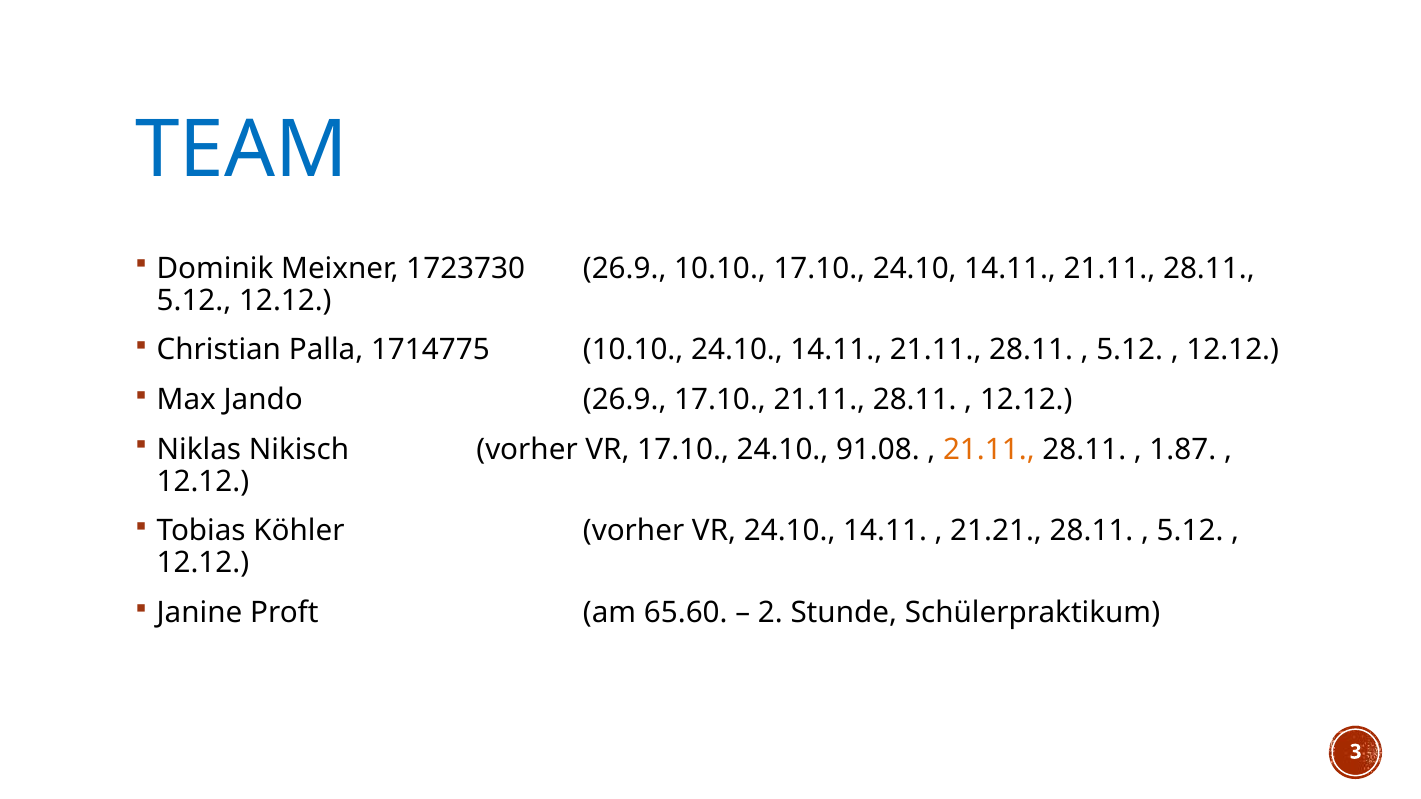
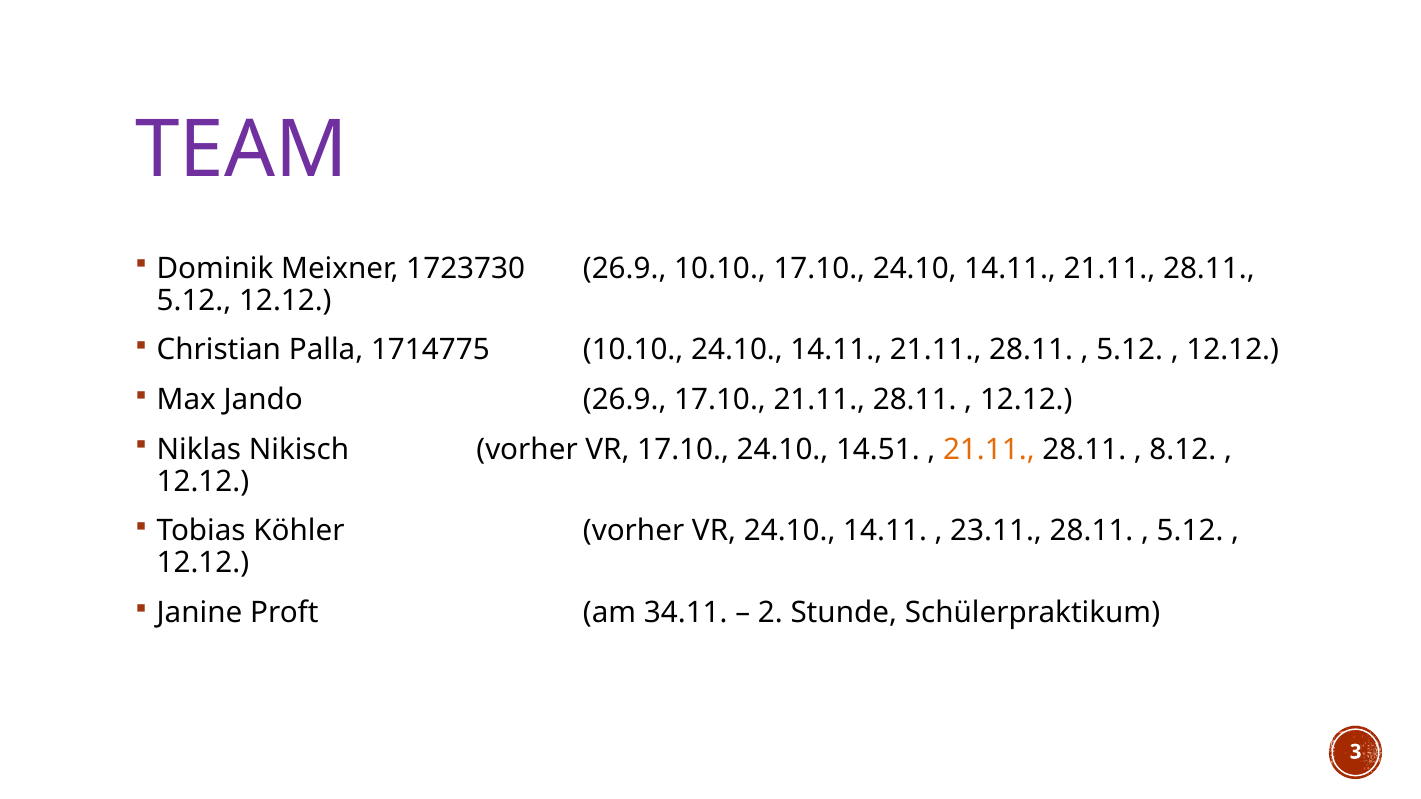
TEAM colour: blue -> purple (242, 150)
91.08: 91.08 -> 14.51 (878, 450)
1.87: 1.87 -> 8.12 (1183, 450)
21.21: 21.21 -> 23.11 (996, 531)
65.60: 65.60 -> 34.11 (686, 613)
